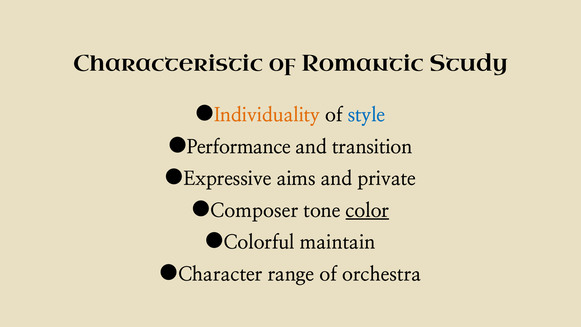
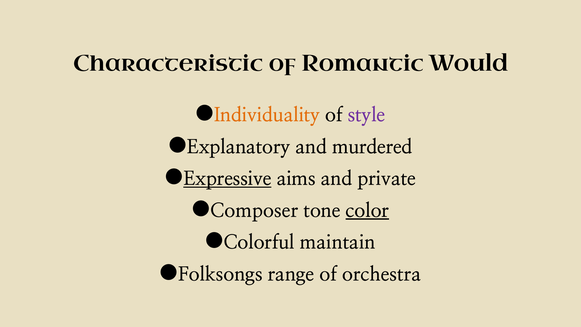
Study: Study -> Would (469, 63)
style colour: blue -> purple (367, 115)
Performance: Performance -> Explanatory (239, 147)
transition: transition -> murdered (372, 147)
Expressive underline: none -> present (227, 179)
Character: Character -> Folksongs (220, 274)
